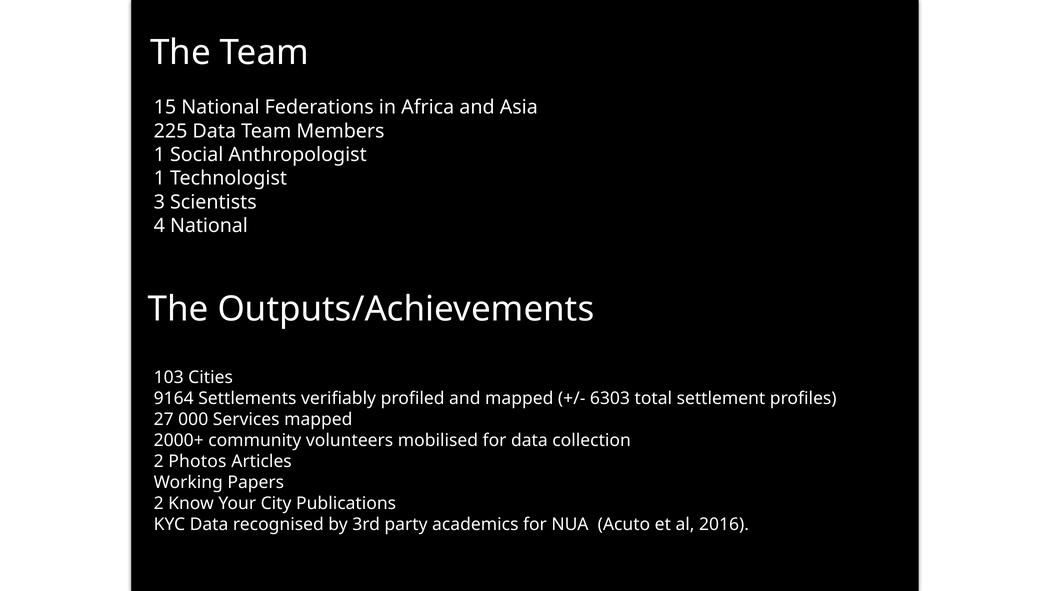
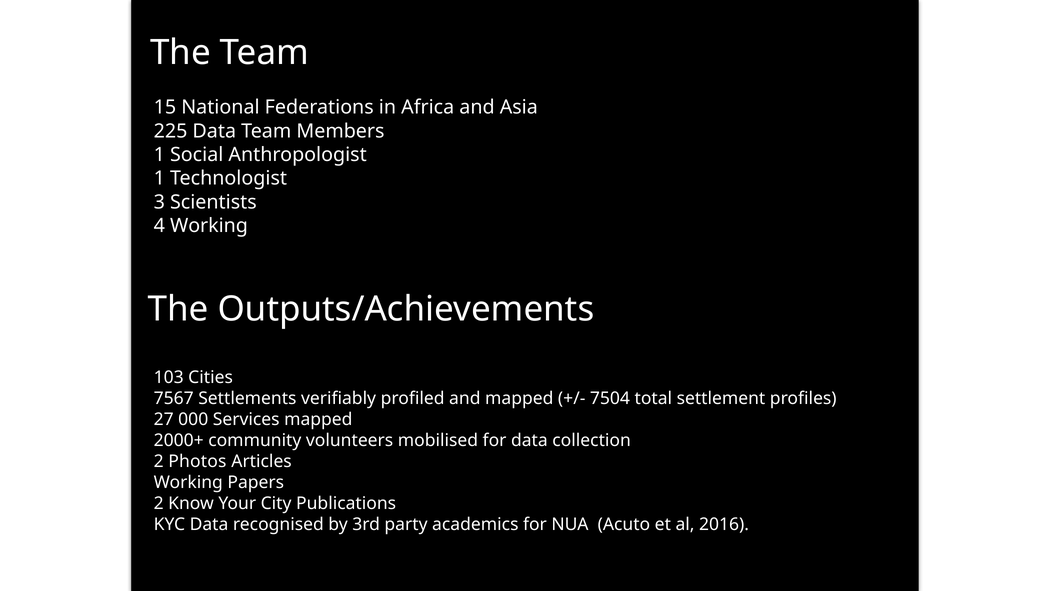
4 National: National -> Working (209, 226)
9164: 9164 -> 7567 (174, 398)
6303: 6303 -> 7504 (610, 398)
